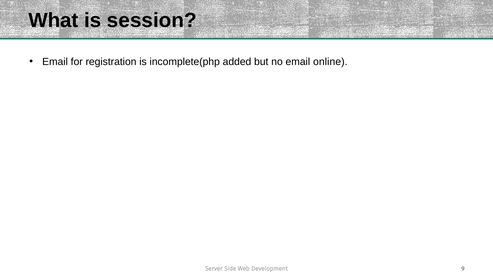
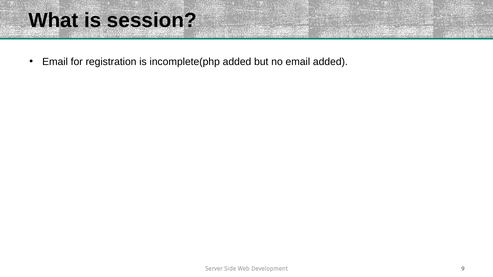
email online: online -> added (330, 62)
